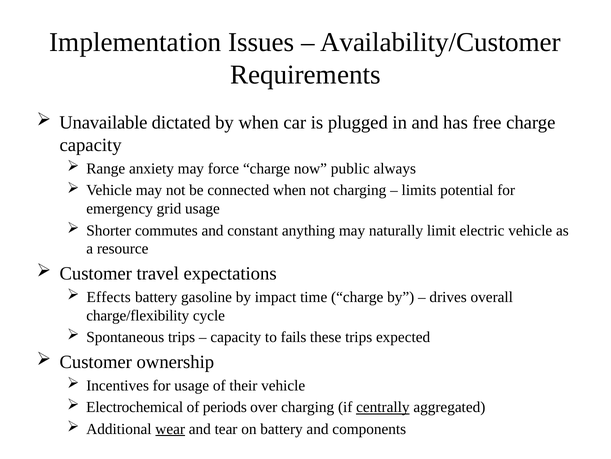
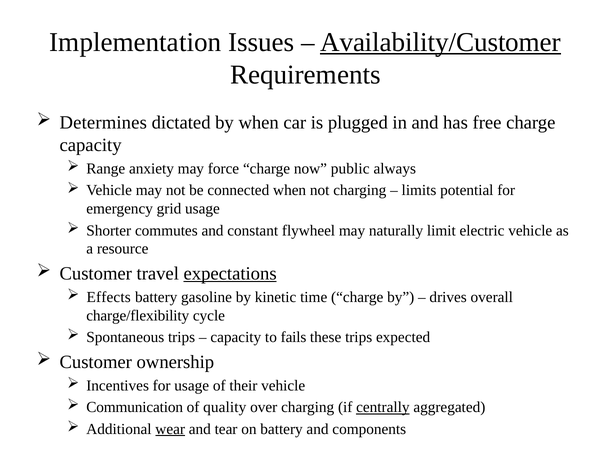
Availability/Customer underline: none -> present (440, 42)
Unavailable: Unavailable -> Determines (103, 122)
anything: anything -> flywheel (309, 230)
expectations underline: none -> present (230, 273)
impact: impact -> kinetic (276, 297)
Electrochemical: Electrochemical -> Communication (135, 407)
periods: periods -> quality (225, 407)
